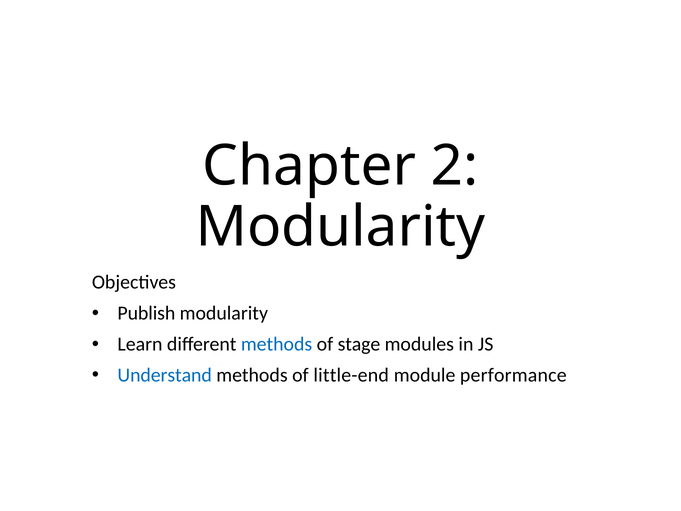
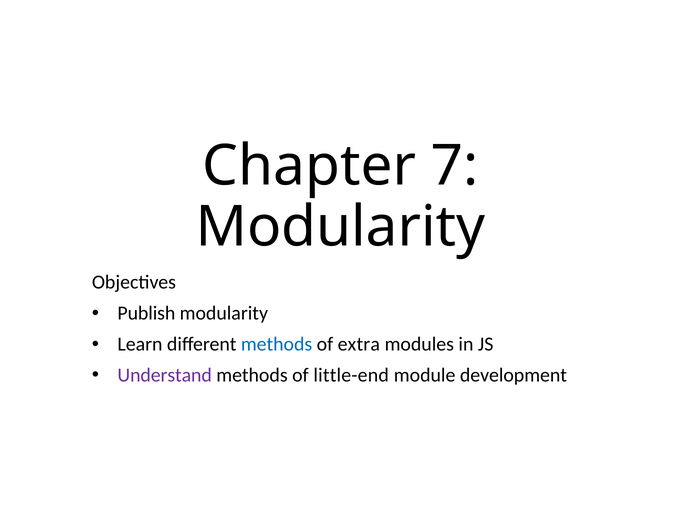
2: 2 -> 7 (455, 166)
stage: stage -> extra (359, 344)
Understand colour: blue -> purple (165, 375)
performance: performance -> development (513, 375)
